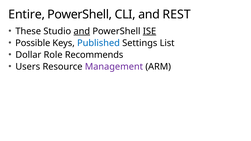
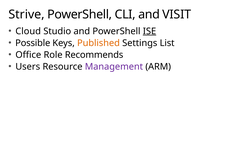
Entire: Entire -> Strive (27, 14)
REST: REST -> VISIT (177, 14)
These: These -> Cloud (28, 31)
and underline: present -> none (82, 31)
Published colour: blue -> orange (98, 43)
Dollar: Dollar -> Office (28, 55)
